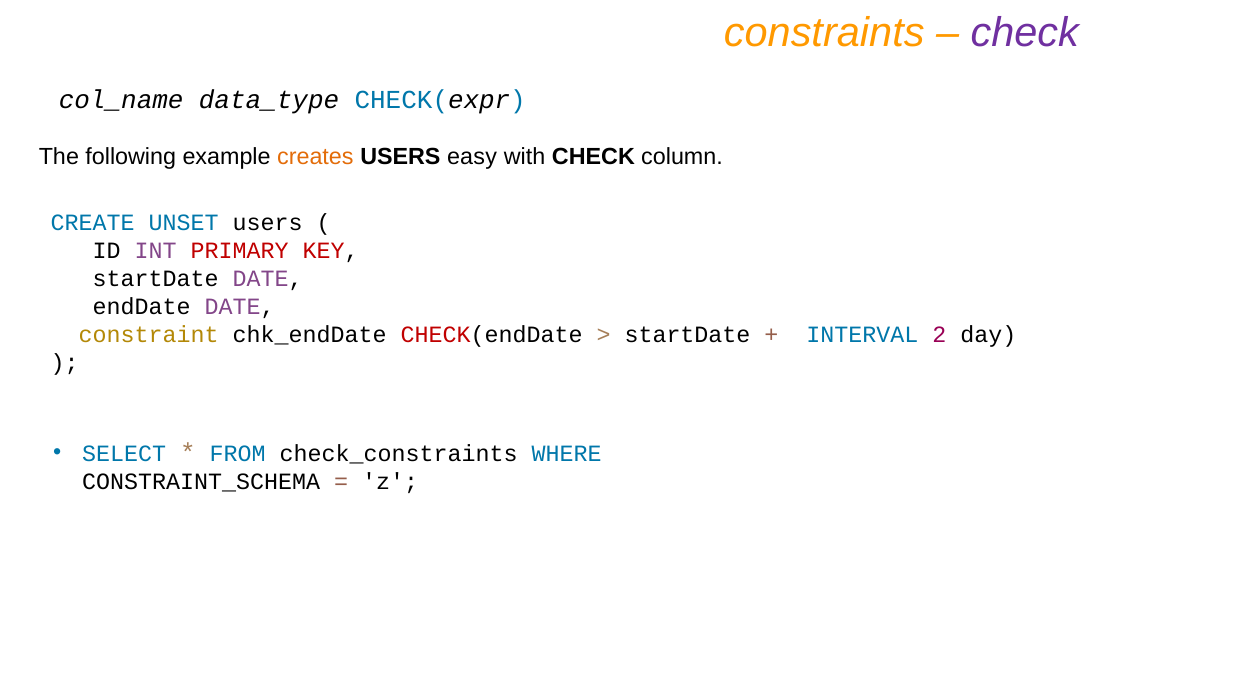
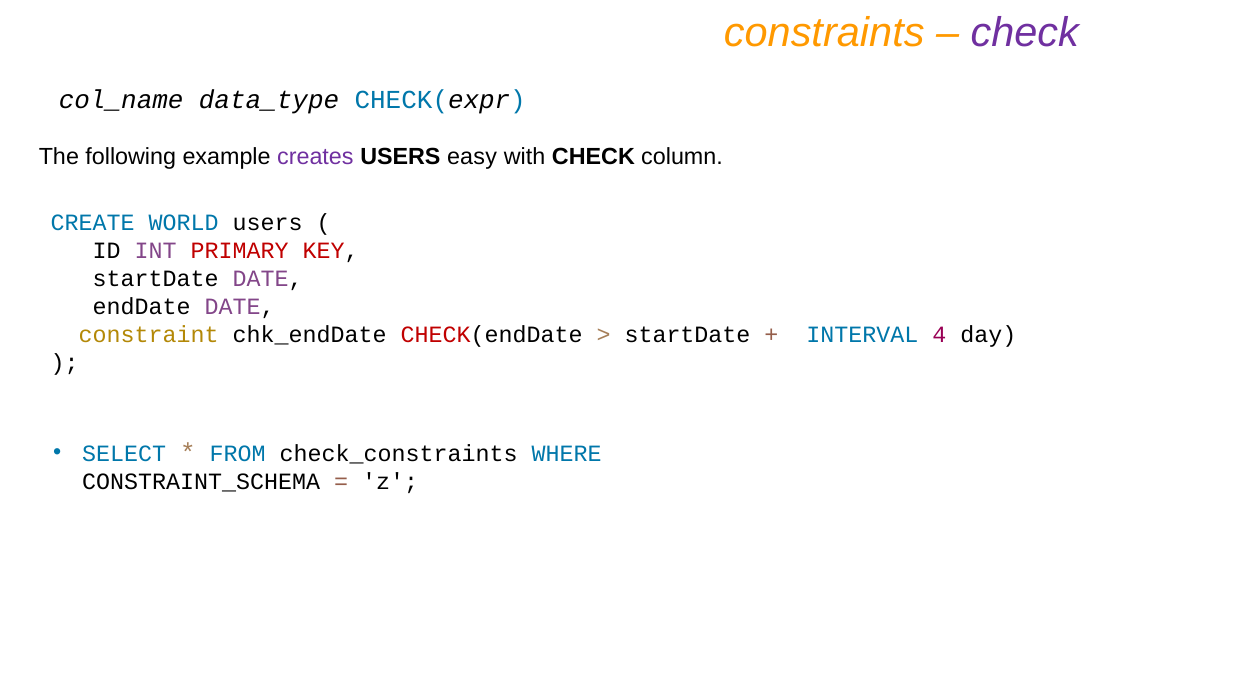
creates colour: orange -> purple (315, 157)
UNSET: UNSET -> WORLD (184, 222)
2: 2 -> 4 (939, 334)
